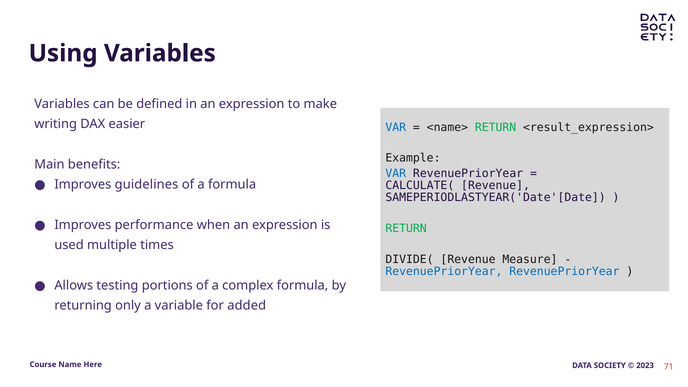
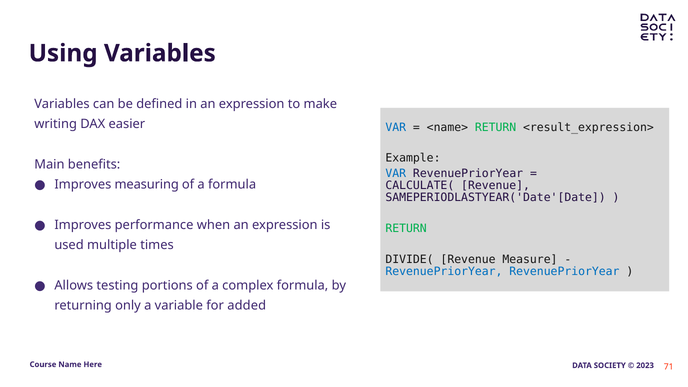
guidelines: guidelines -> measuring (147, 185)
